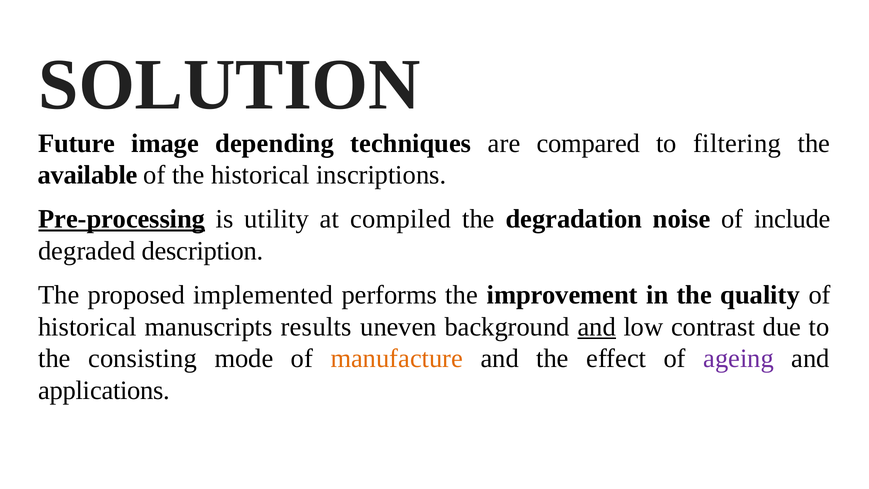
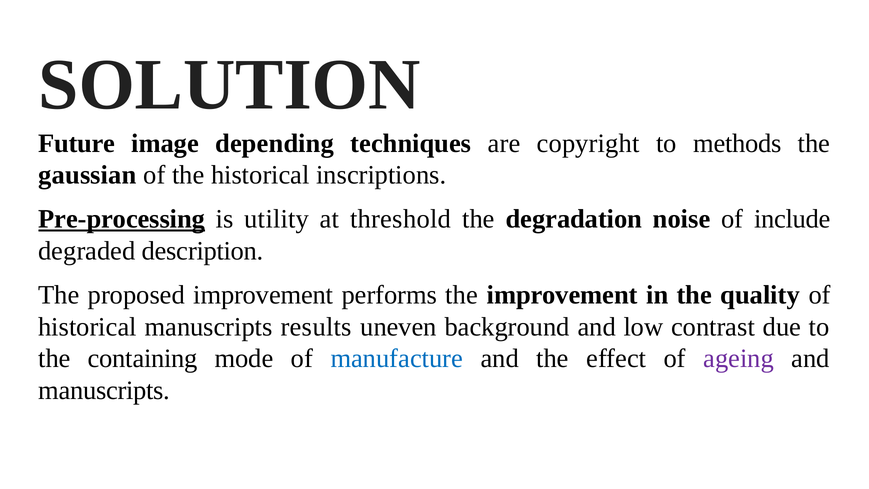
compared: compared -> copyright (588, 143)
filtering: filtering -> methods (737, 143)
available: available -> gaussian (87, 175)
compiled: compiled -> threshold (401, 219)
proposed implemented: implemented -> improvement (263, 295)
and underline: present -> none (597, 327)
consisting: consisting -> containing (143, 359)
manufacture colour: orange -> blue (397, 359)
applications: applications -> manuscripts (104, 390)
